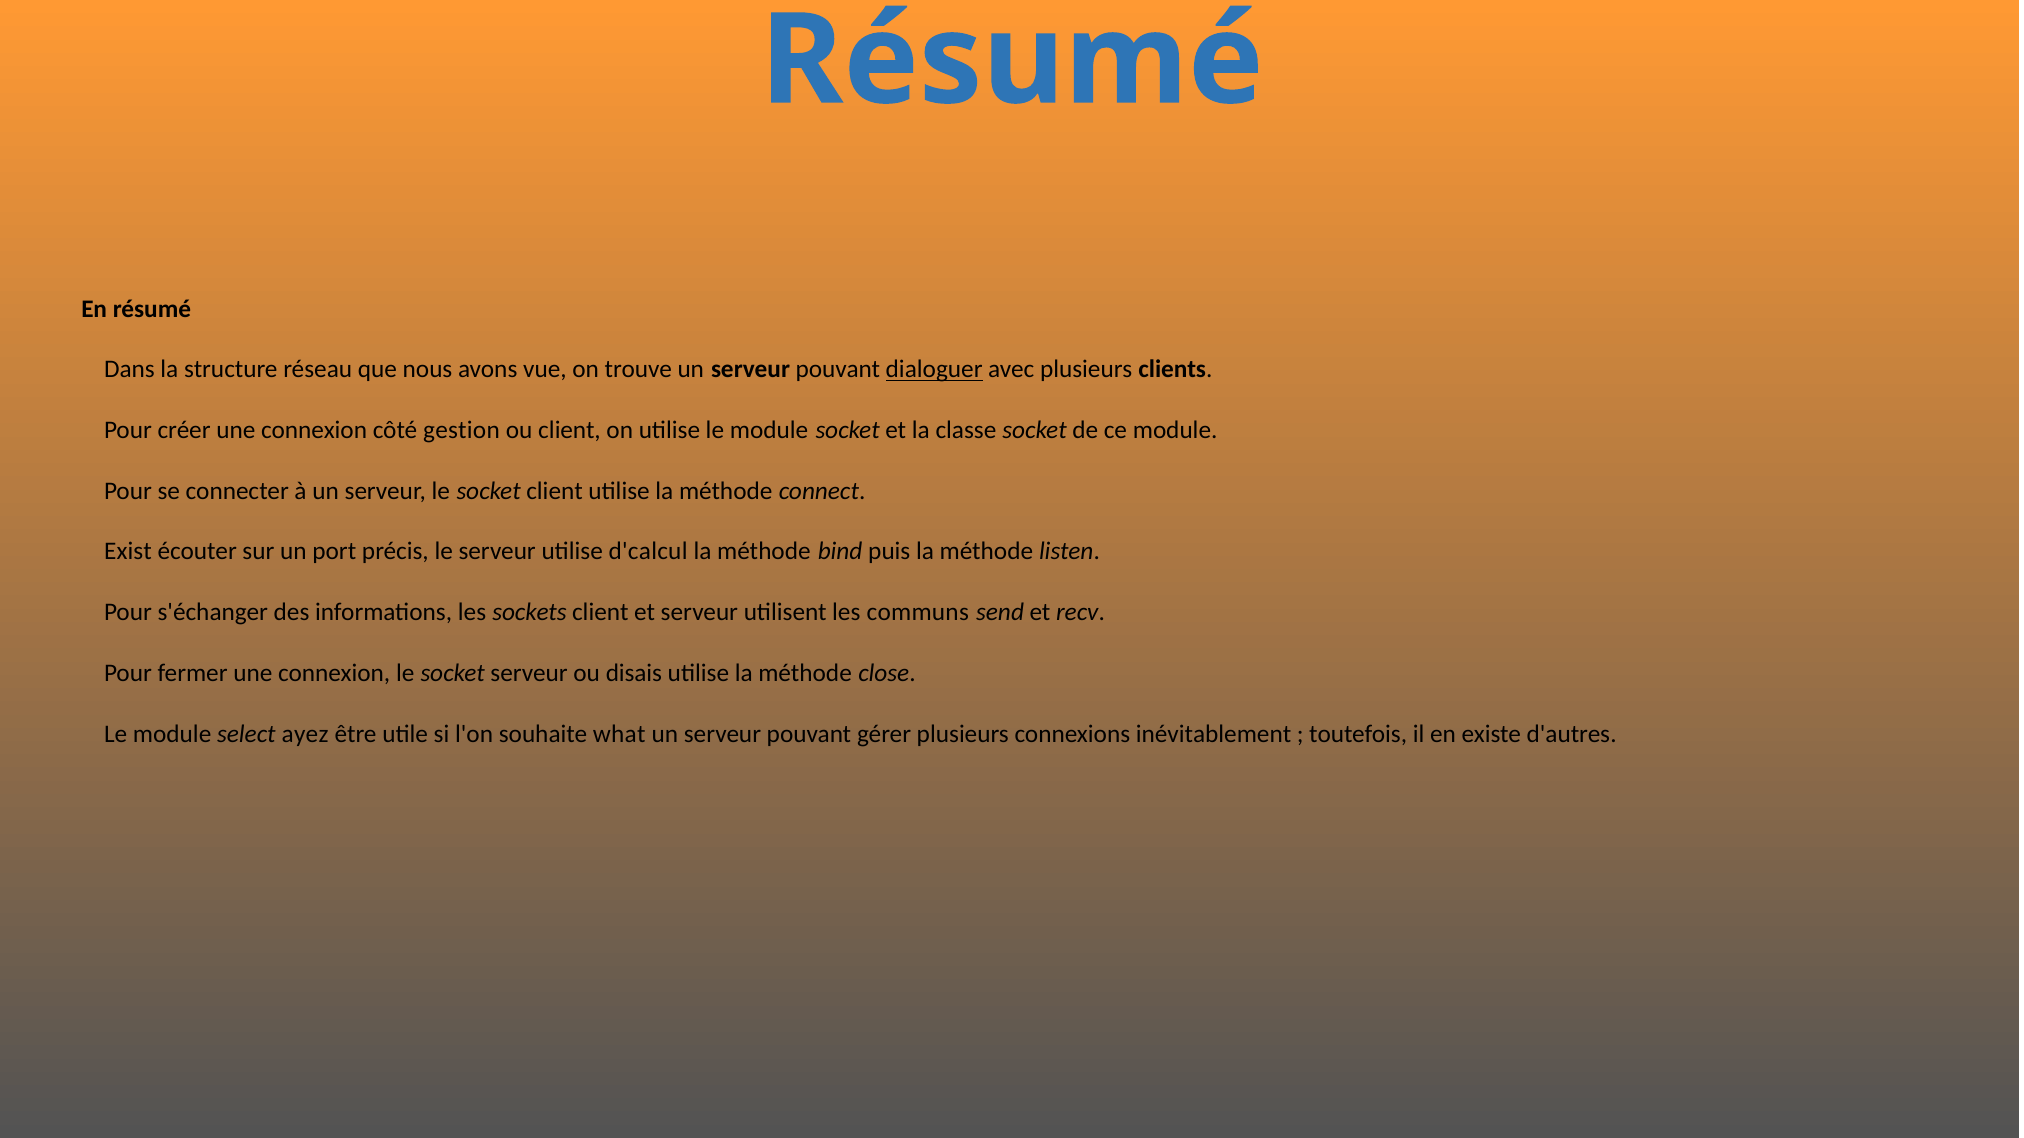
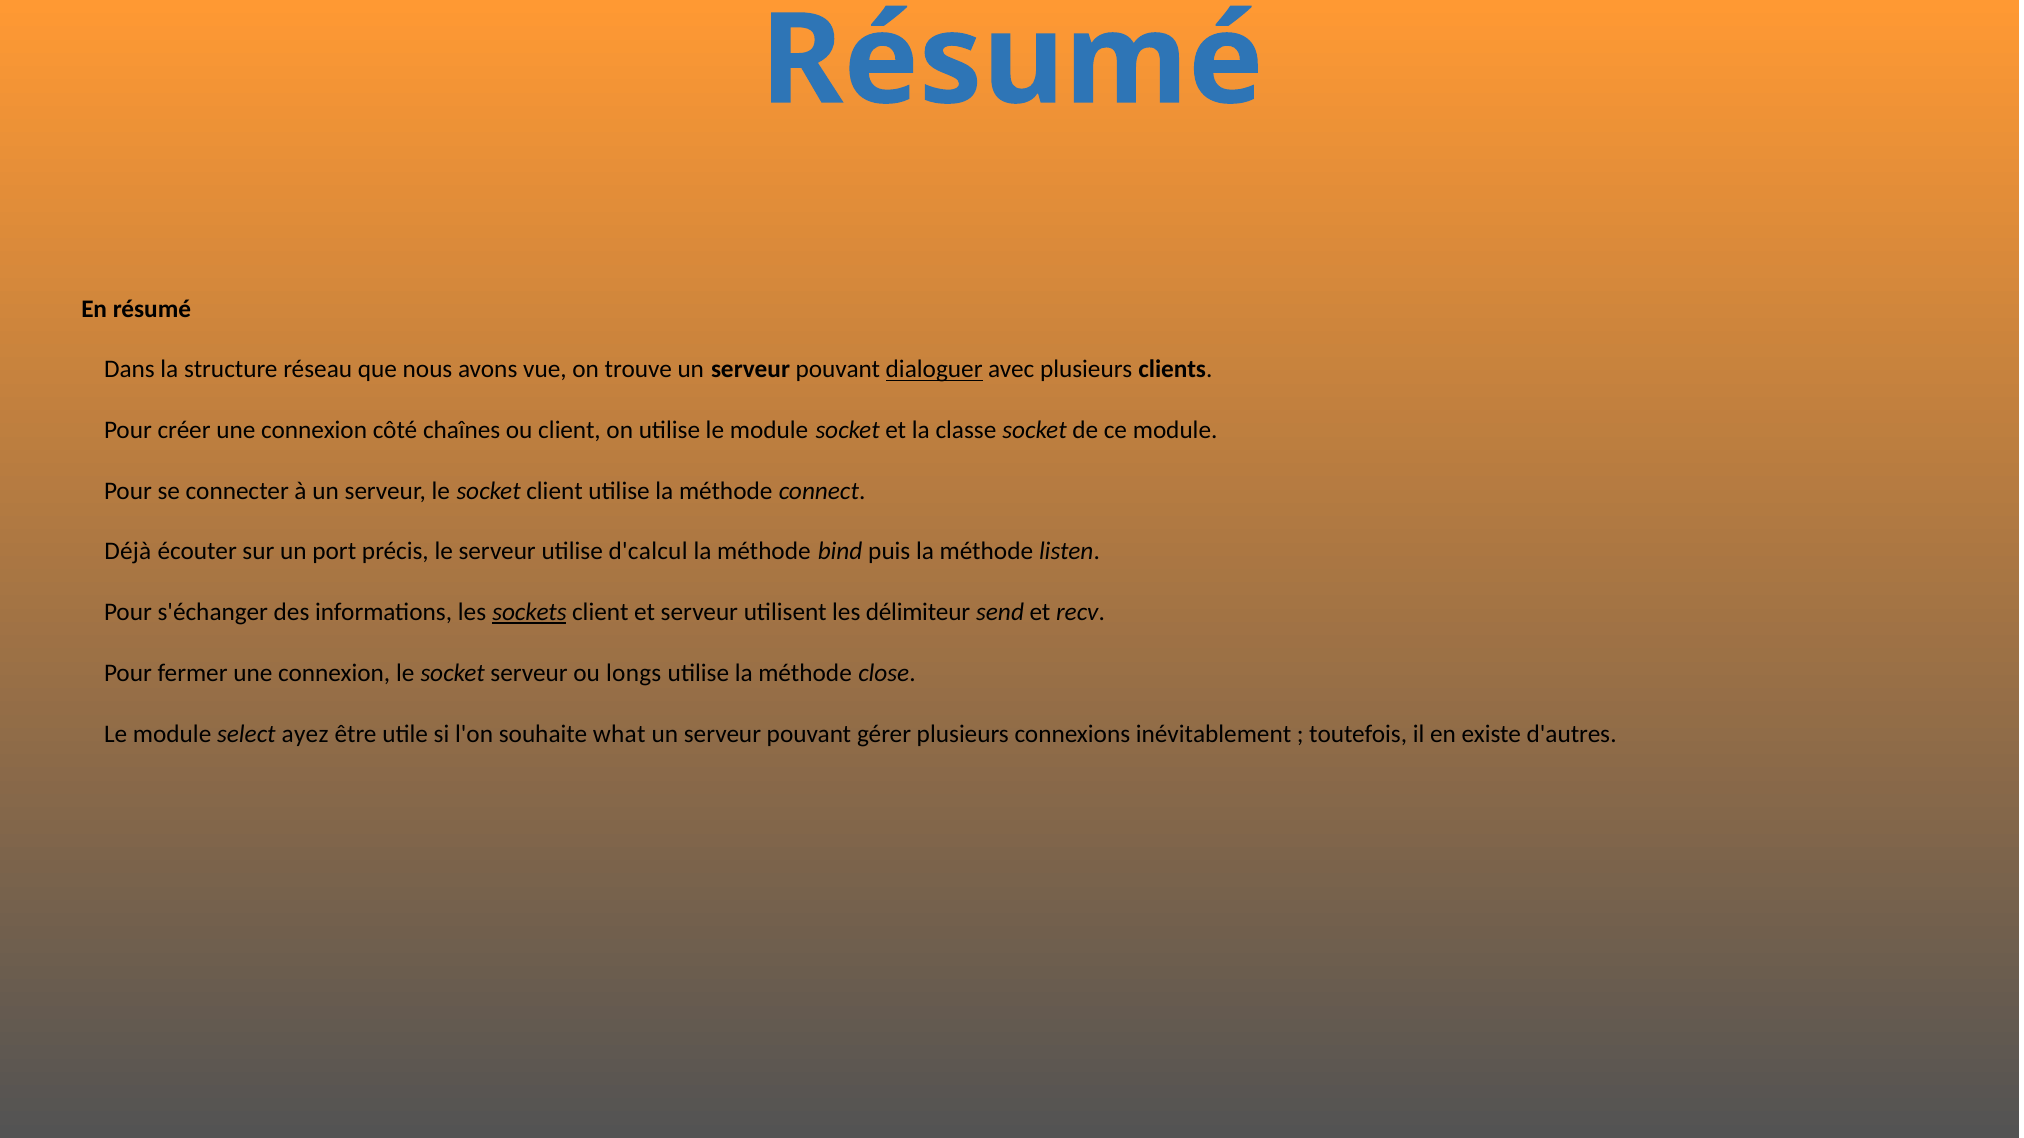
gestion: gestion -> chaînes (462, 430)
Exist: Exist -> Déjà (128, 552)
sockets underline: none -> present (530, 613)
communs: communs -> délimiteur (918, 613)
disais: disais -> longs (634, 673)
